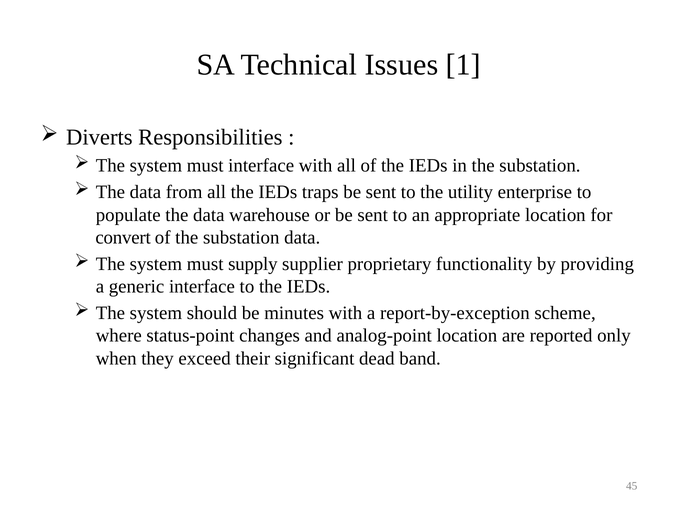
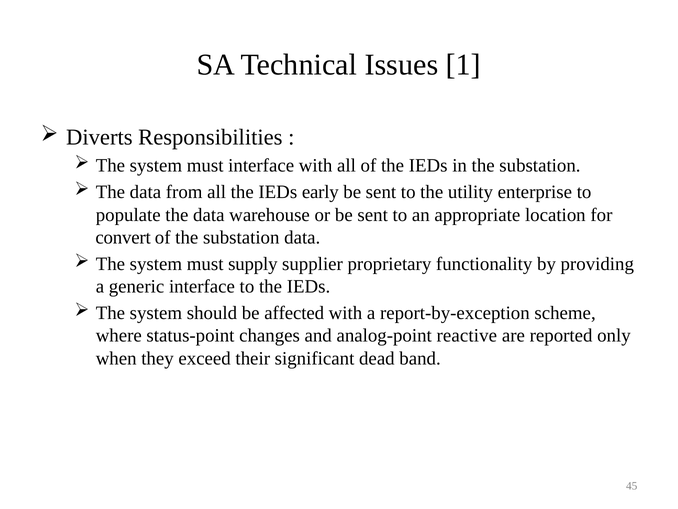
traps: traps -> early (320, 192)
minutes: minutes -> affected (294, 313)
analog-point location: location -> reactive (467, 335)
